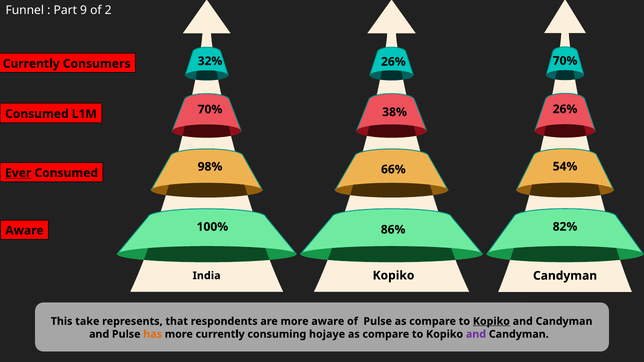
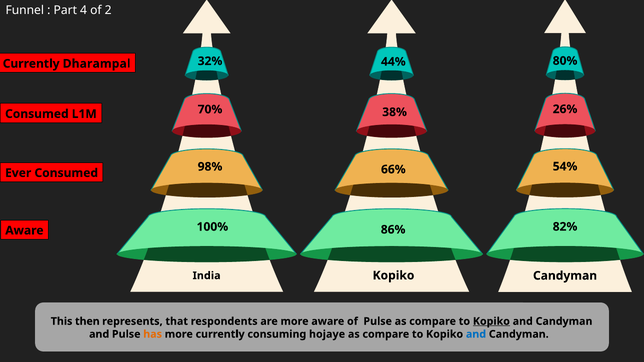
9: 9 -> 4 (84, 10)
70%: 70% -> 80% (565, 61)
26%: 26% -> 44% (393, 62)
Consumers: Consumers -> Dharampal (97, 64)
Ever underline: present -> none (18, 173)
take: take -> then (87, 322)
and colour: purple -> blue (476, 334)
